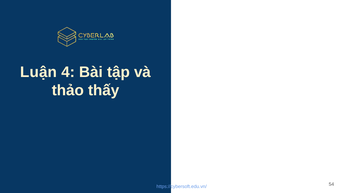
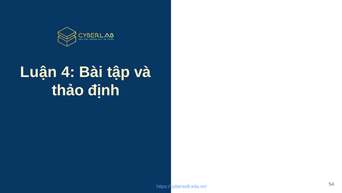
thấy: thấy -> định (104, 90)
